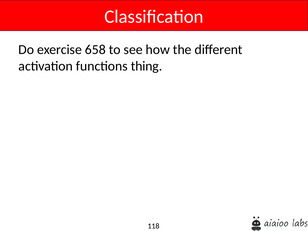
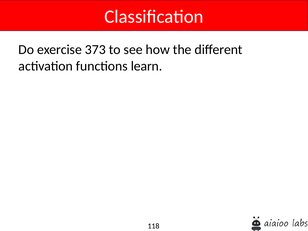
658: 658 -> 373 (95, 50)
thing: thing -> learn (147, 66)
